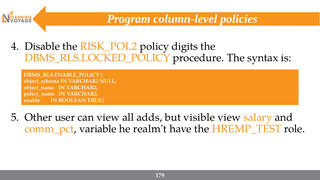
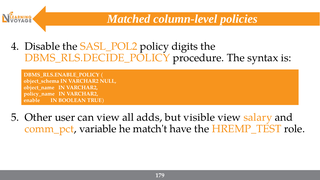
Program: Program -> Matched (129, 19)
RISK_POL2: RISK_POL2 -> SASL_POL2 (109, 46)
DBMS_RLS.LOCKED_POLICY: DBMS_RLS.LOCKED_POLICY -> DBMS_RLS.DECIDE_POLICY (97, 58)
realm't: realm't -> match't (150, 129)
